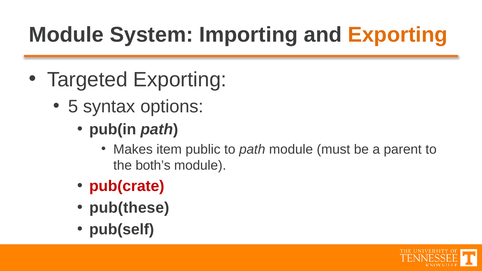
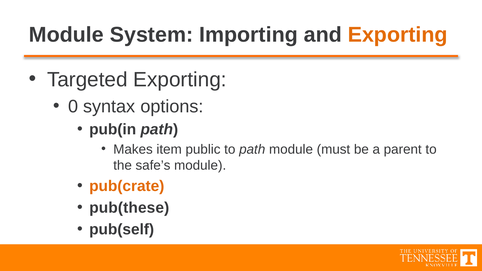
5: 5 -> 0 (73, 106)
both’s: both’s -> safe’s (153, 165)
pub(crate colour: red -> orange (127, 186)
